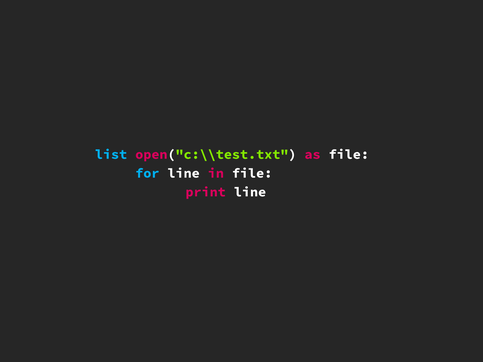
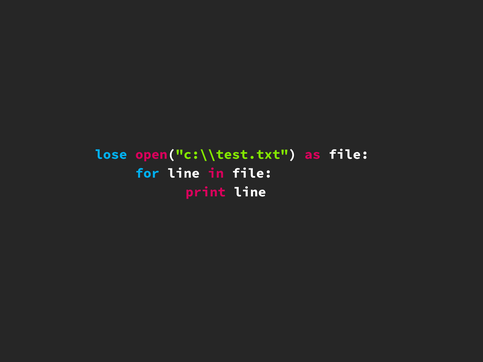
list: list -> lose (111, 154)
